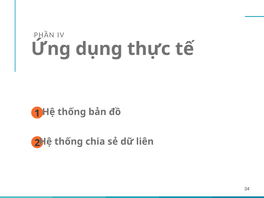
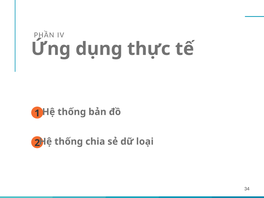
liên: liên -> loại (145, 142)
